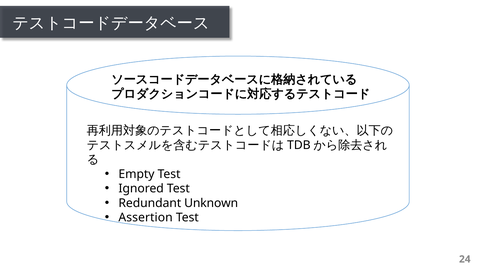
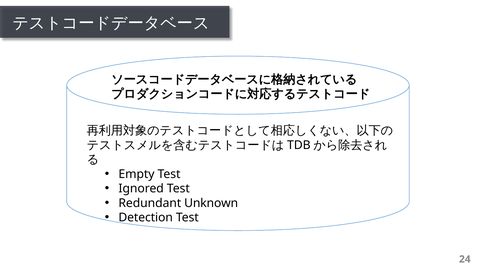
Assertion: Assertion -> Detection (146, 218)
